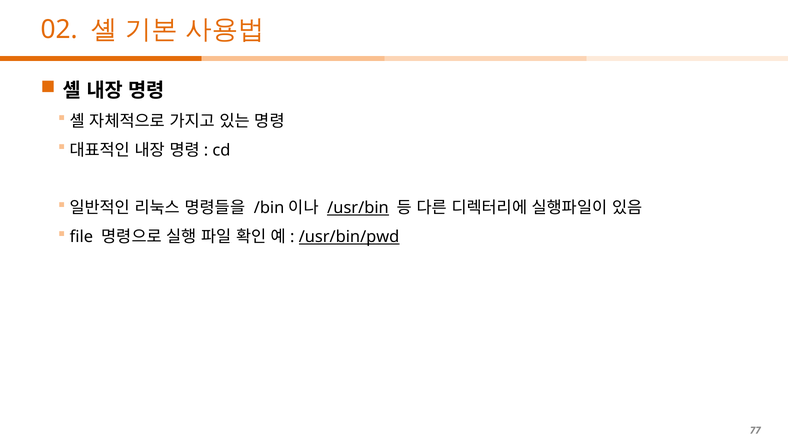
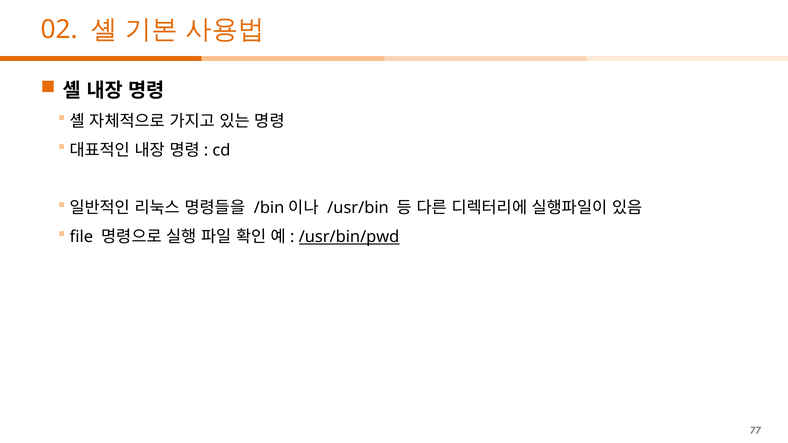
/usr/bin underline: present -> none (358, 208)
